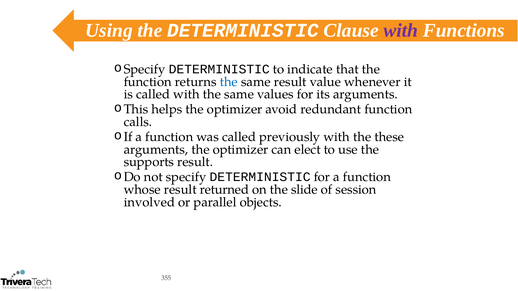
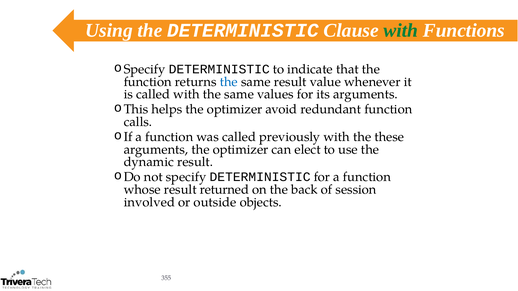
with colour: purple -> green (401, 31)
supports: supports -> dynamic (149, 162)
slide: slide -> back (305, 190)
parallel: parallel -> outside (215, 202)
